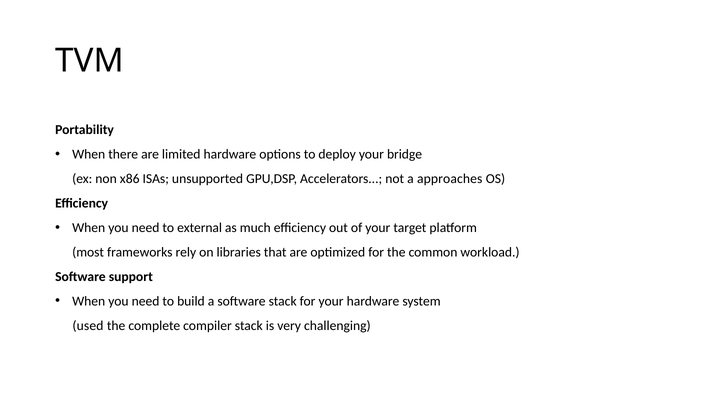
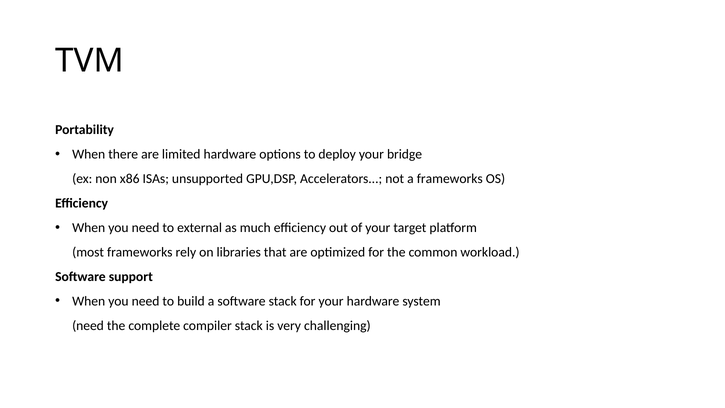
a approaches: approaches -> frameworks (450, 179)
used: used -> need (88, 326)
